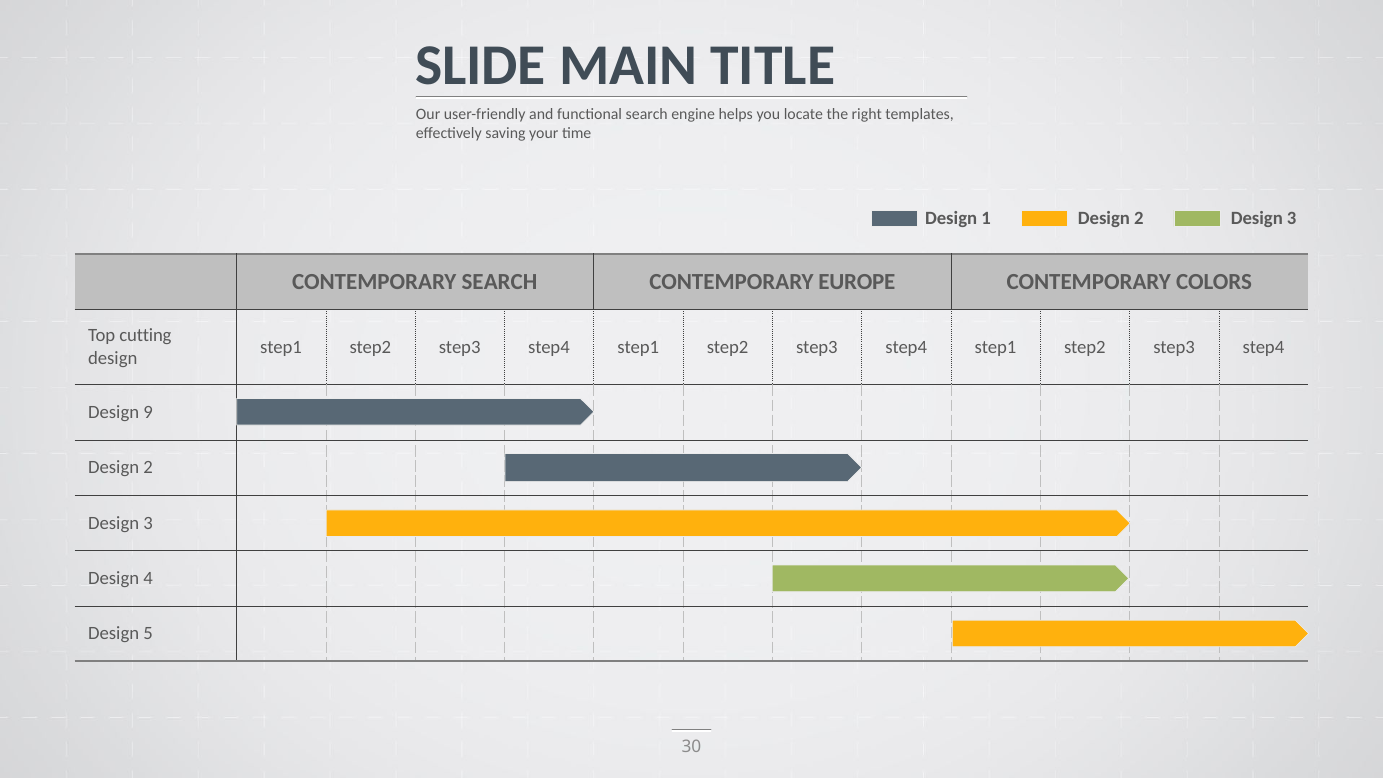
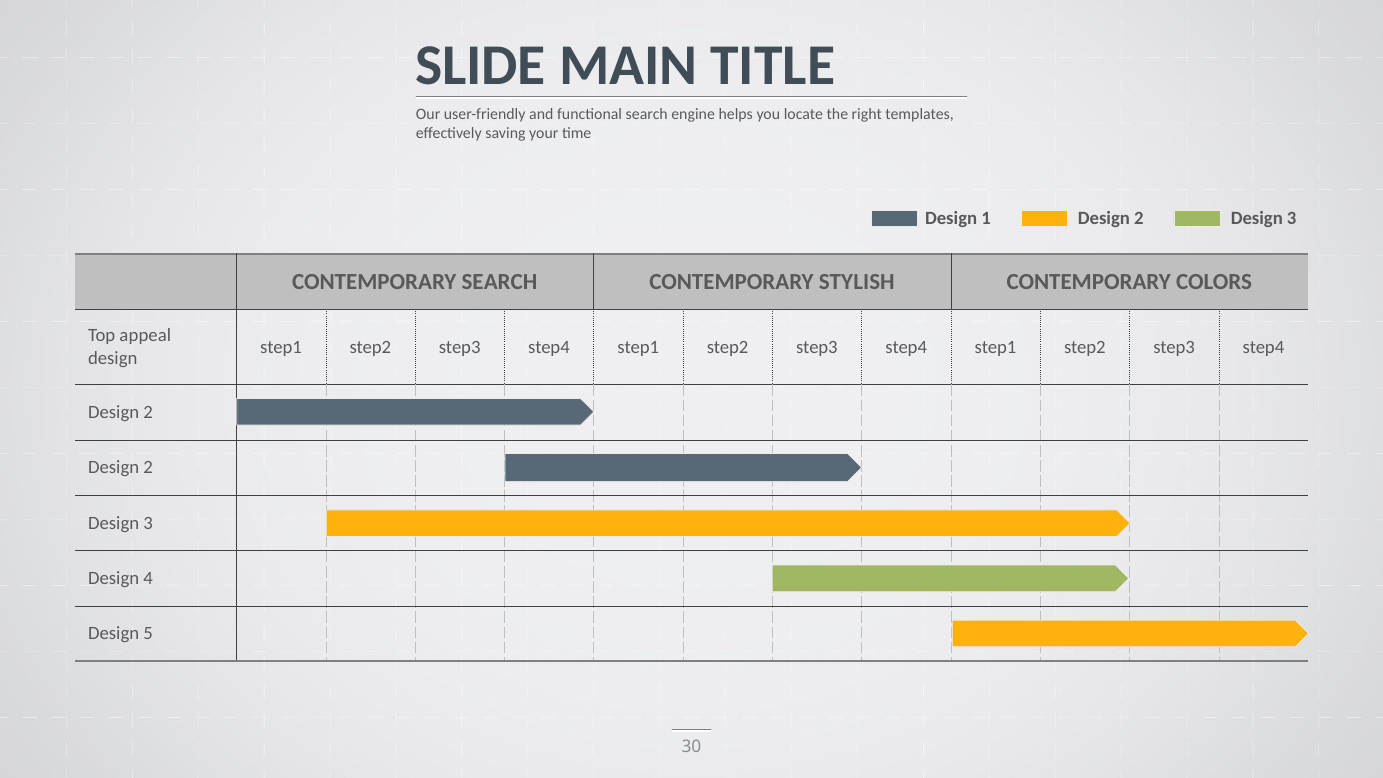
EUROPE: EUROPE -> STYLISH (857, 282)
cutting: cutting -> appeal (145, 336)
9: 9 -> 2 (148, 412)
